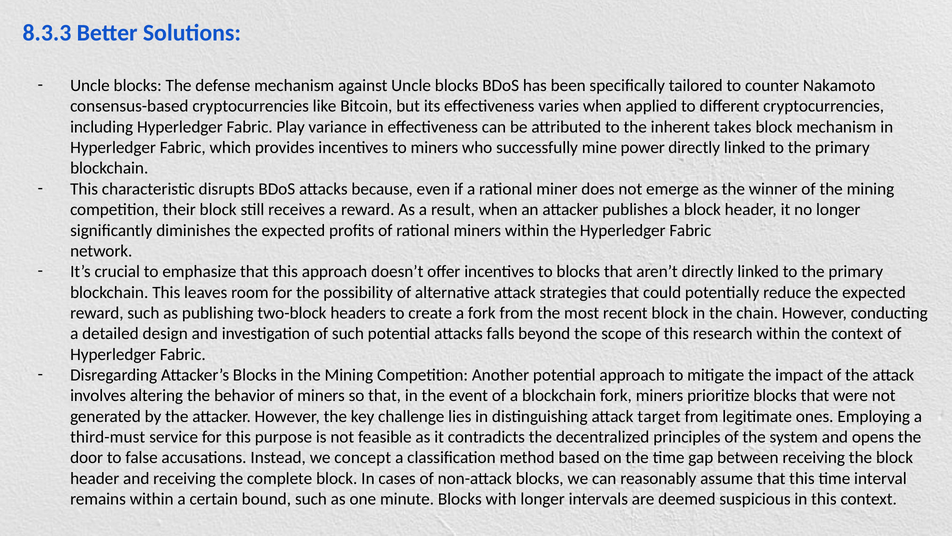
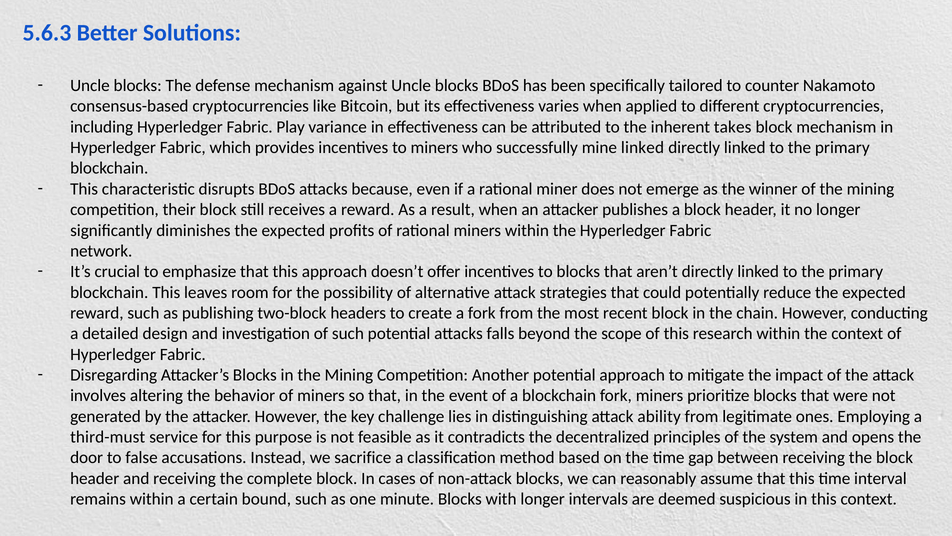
8.3.3: 8.3.3 -> 5.6.3 (47, 33)
mine power: power -> linked (643, 148)
target: target -> ability (659, 416)
concept: concept -> sacrifice (363, 457)
